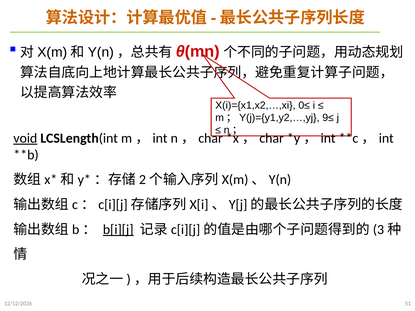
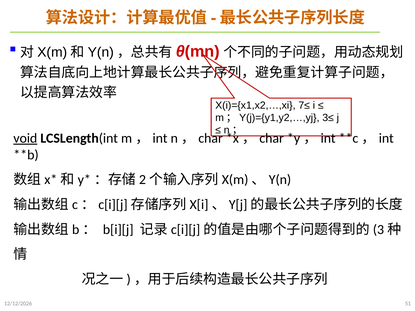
0≤: 0≤ -> 7≤ (304, 105)
9≤: 9≤ -> 3≤ (328, 118)
b[i][j underline: present -> none (118, 230)
